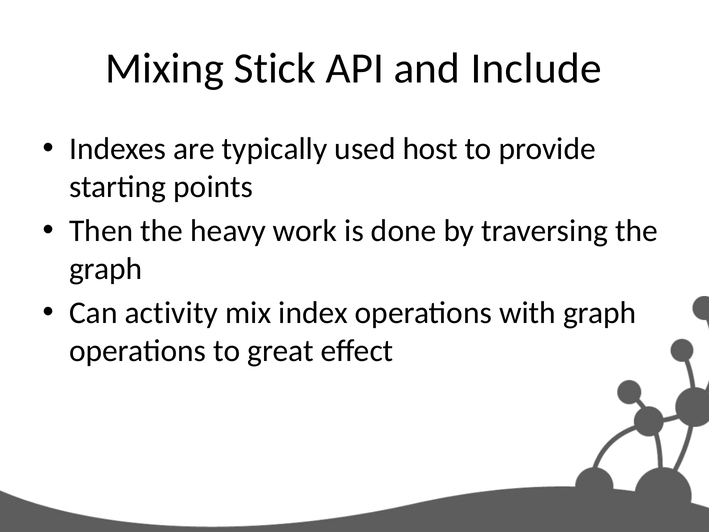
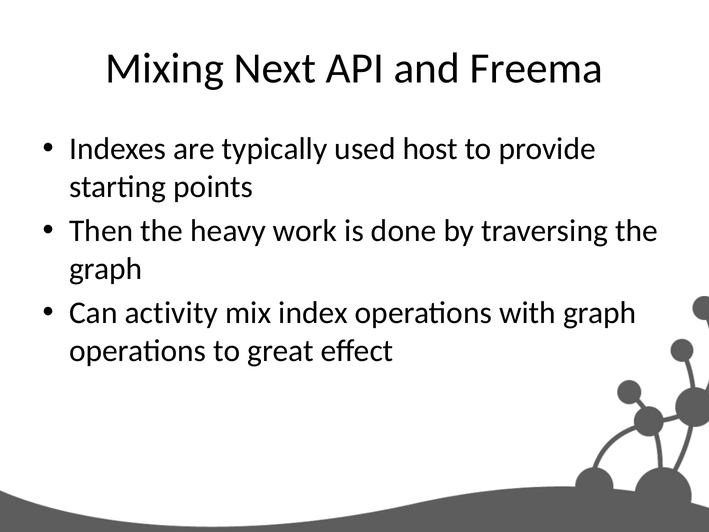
Stick: Stick -> Next (275, 69)
Include: Include -> Freema (536, 69)
